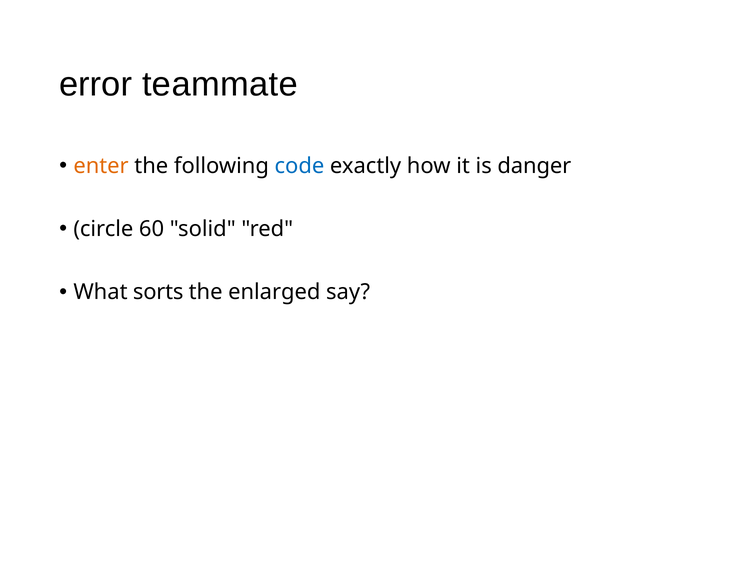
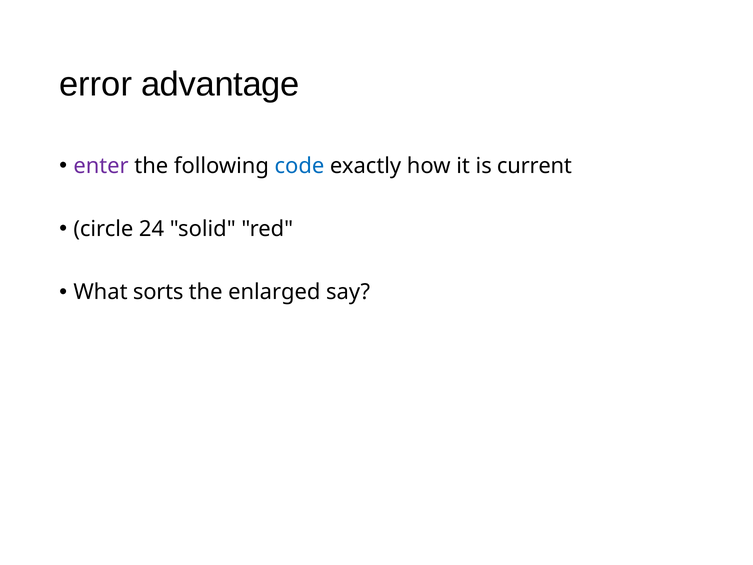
teammate: teammate -> advantage (220, 84)
enter colour: orange -> purple (101, 166)
danger: danger -> current (534, 166)
60: 60 -> 24 (152, 229)
